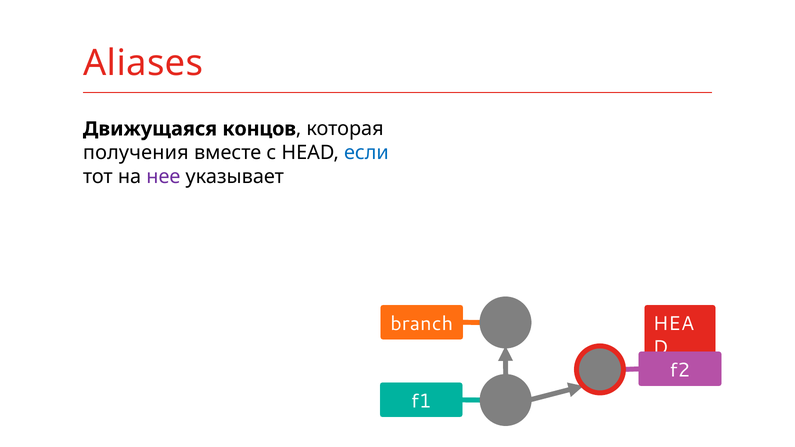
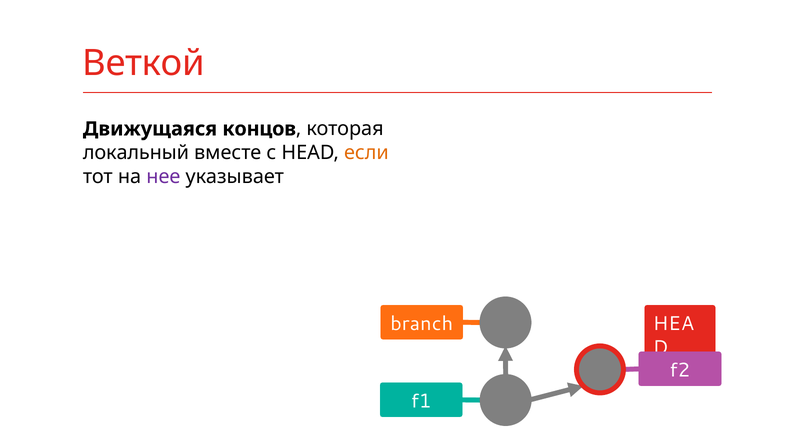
Aliases: Aliases -> Веткой (144, 63)
получения: получения -> локальный (136, 153)
если colour: blue -> orange (366, 153)
